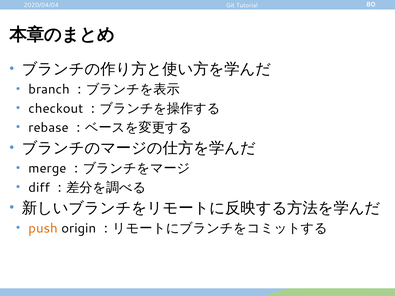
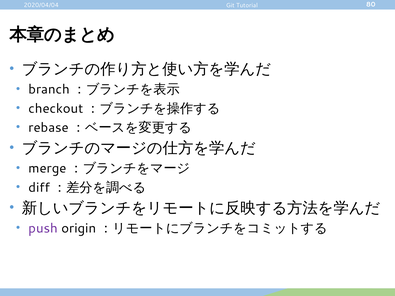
push colour: orange -> purple (43, 228)
